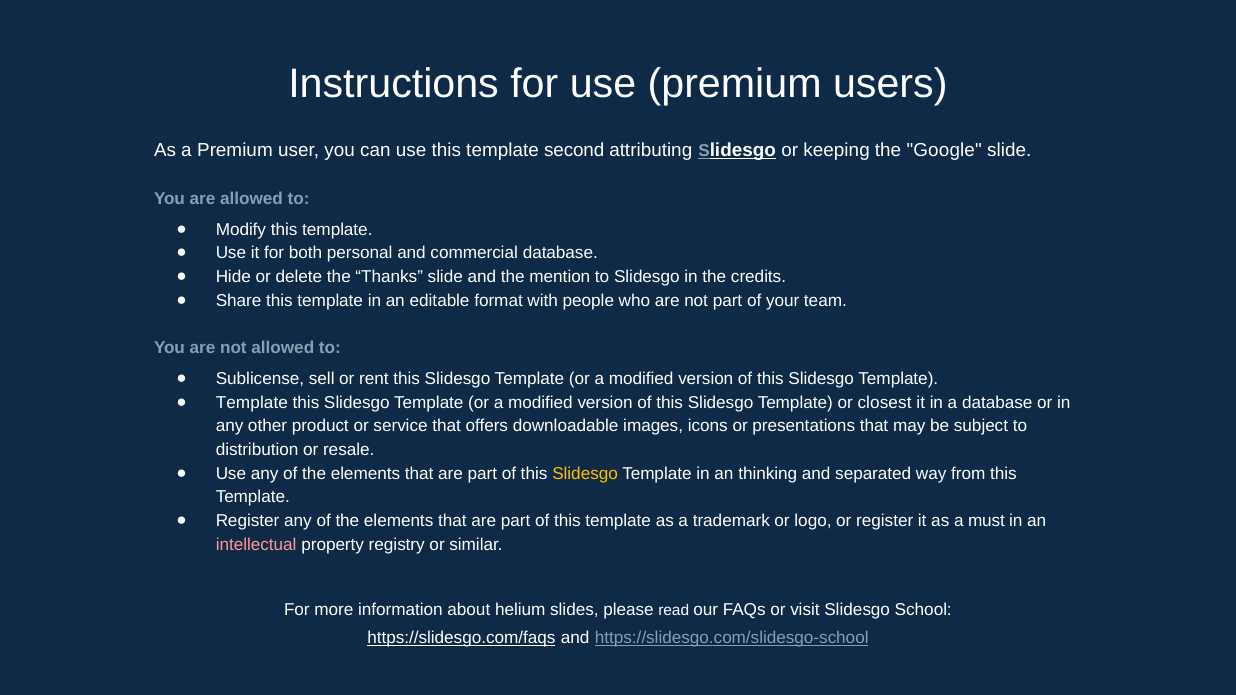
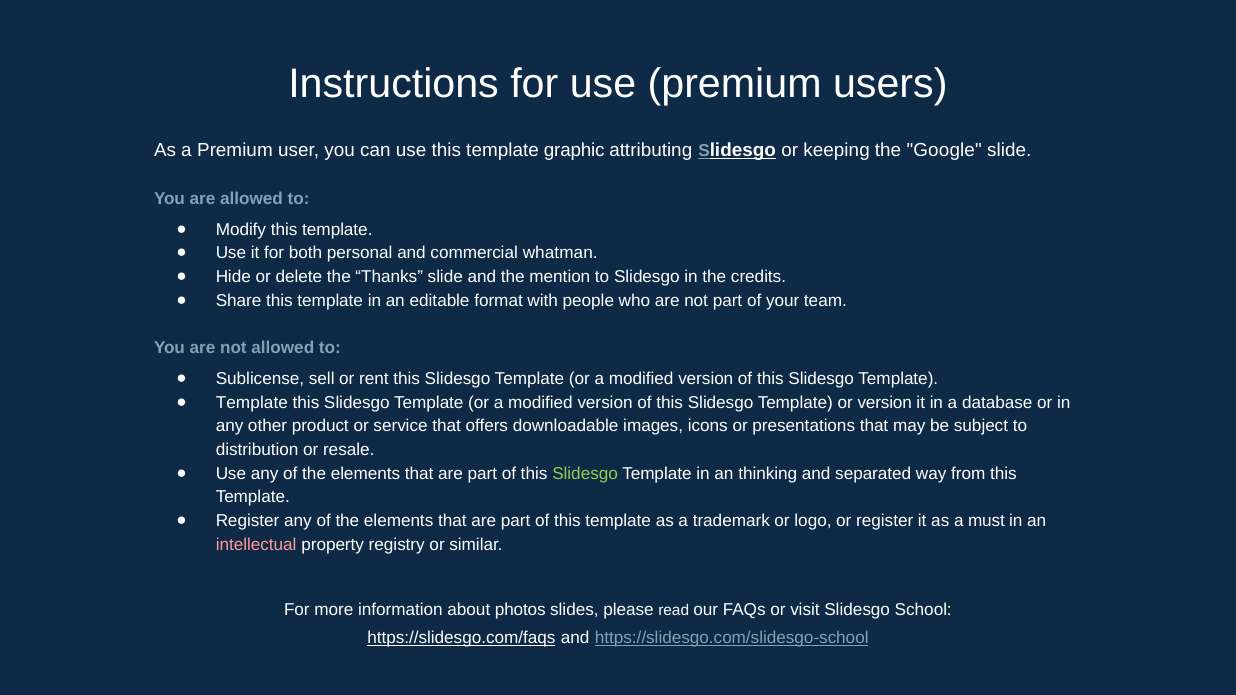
second: second -> graphic (574, 150)
commercial database: database -> whatman (560, 253)
or closest: closest -> version (885, 403)
Slidesgo colour: yellow -> light green (585, 474)
helium: helium -> photos (520, 610)
